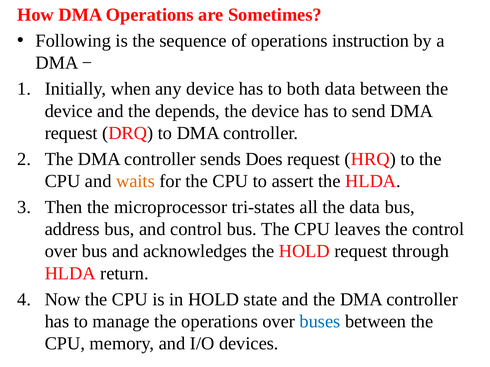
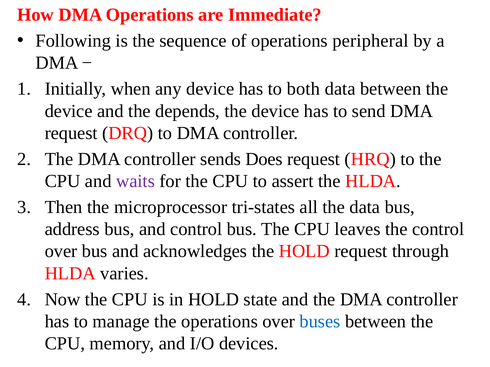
Sometimes: Sometimes -> Immediate (275, 15)
instruction: instruction -> peripheral (370, 41)
waits colour: orange -> purple (136, 181)
return: return -> varies (124, 274)
